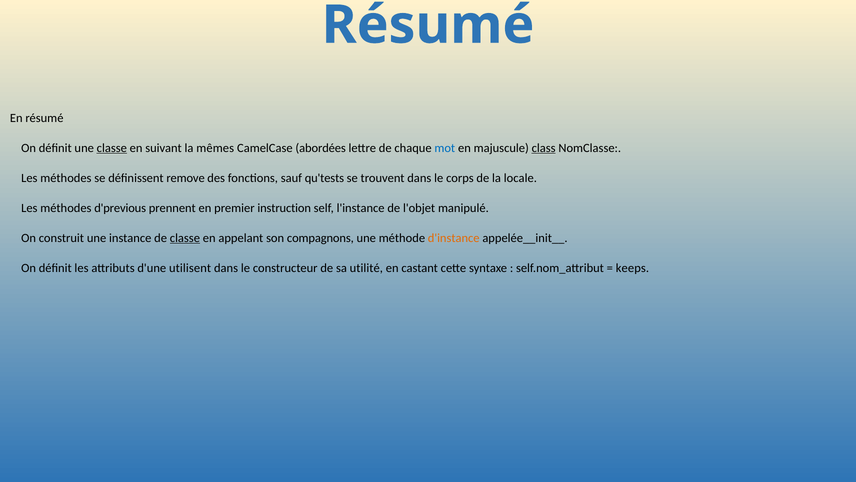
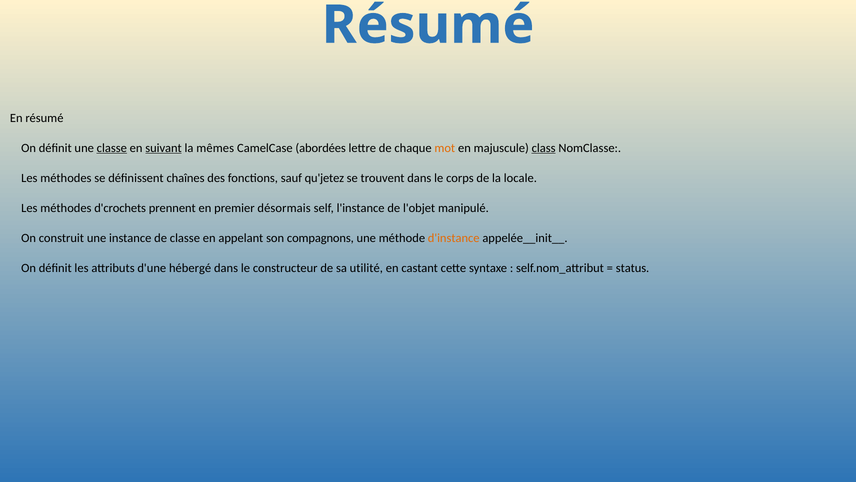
suivant underline: none -> present (164, 148)
mot colour: blue -> orange (445, 148)
remove: remove -> chaînes (186, 178)
qu'tests: qu'tests -> qu'jetez (324, 178)
d'previous: d'previous -> d'crochets (120, 208)
instruction: instruction -> désormais (284, 208)
classe underline: present -> none (185, 238)
utilisent: utilisent -> hébergé (190, 268)
keeps: keeps -> status (633, 268)
